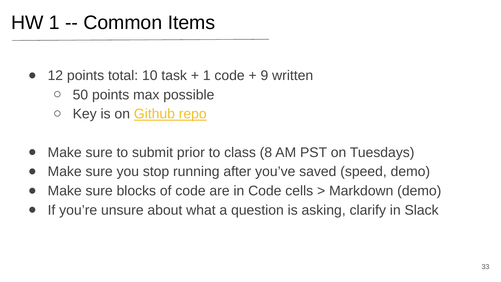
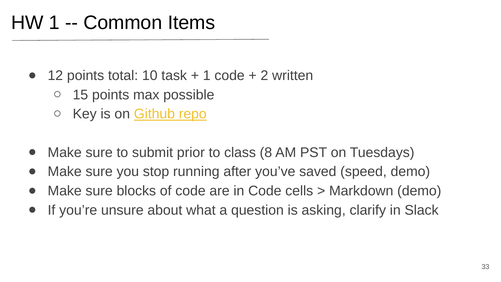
9: 9 -> 2 (264, 76)
50: 50 -> 15 (80, 95)
